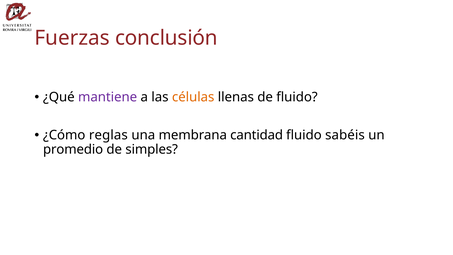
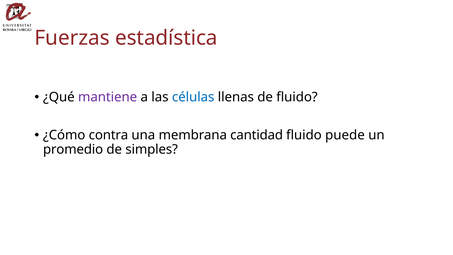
conclusión: conclusión -> estadística (166, 38)
células colour: orange -> blue (193, 97)
reglas: reglas -> contra (108, 135)
sabéis: sabéis -> puede (345, 135)
